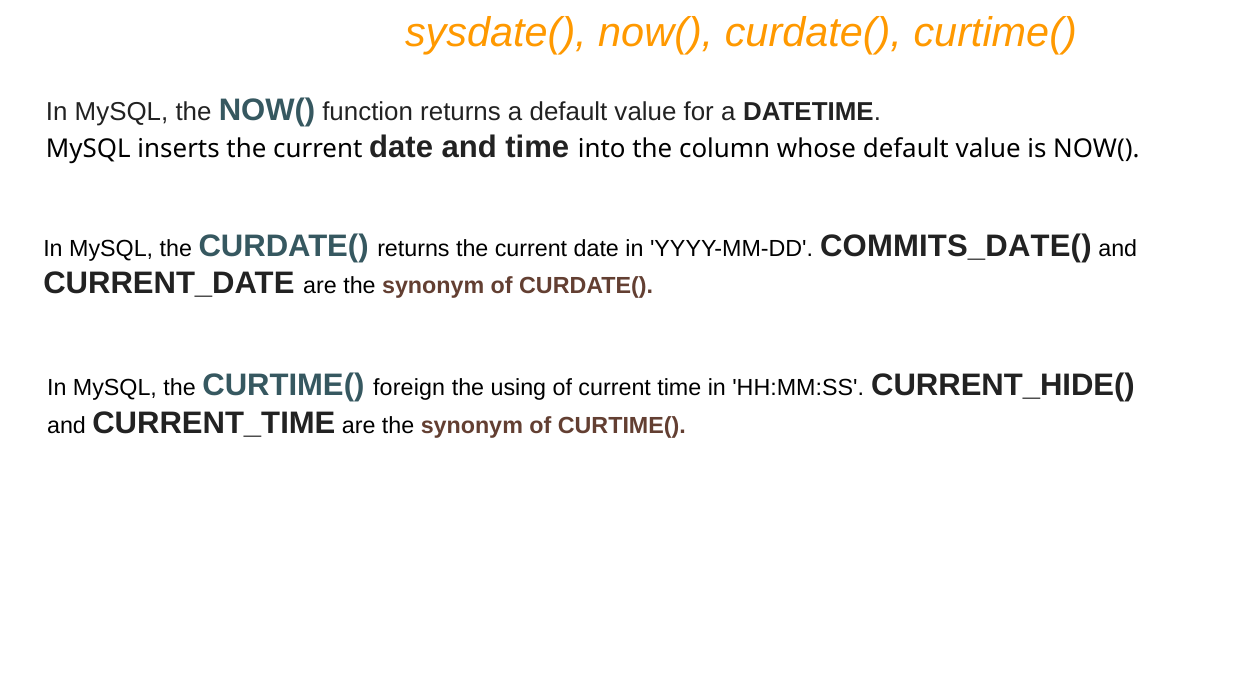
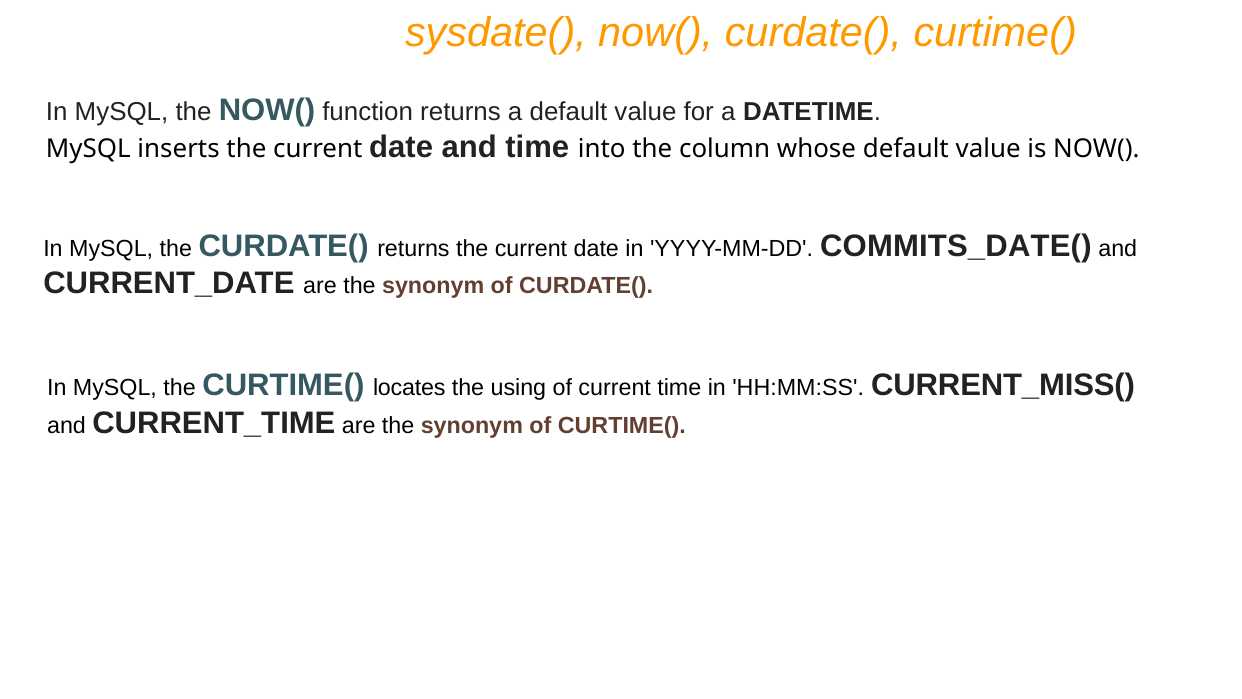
foreign: foreign -> locates (409, 388)
CURRENT_HIDE(: CURRENT_HIDE( -> CURRENT_MISS( (1003, 385)
